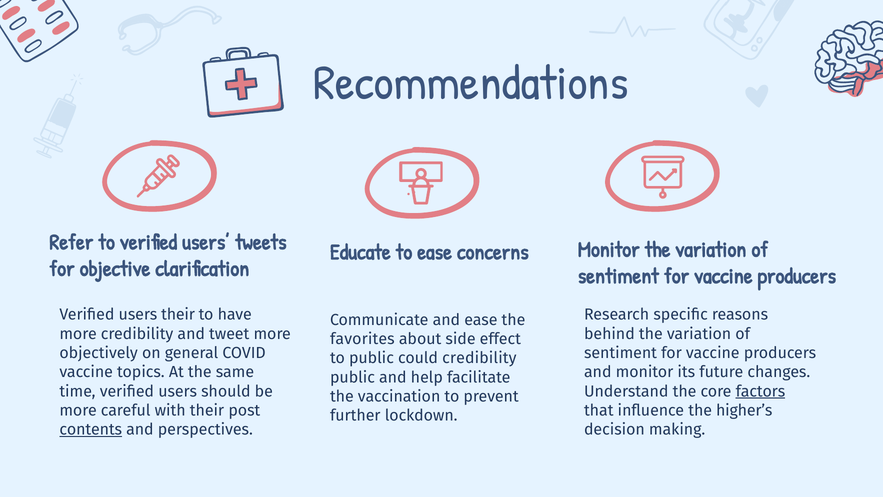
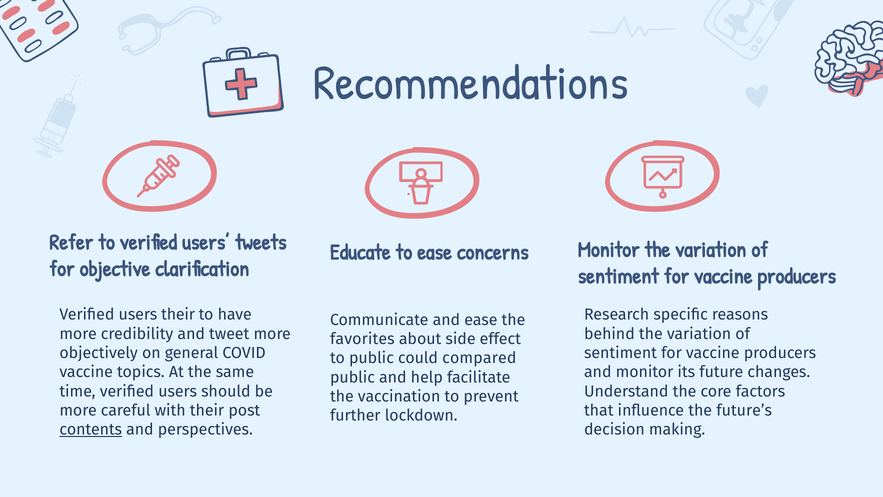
could credibility: credibility -> compared (479, 358)
factors underline: present -> none (760, 391)
higher’s: higher’s -> future’s (744, 410)
